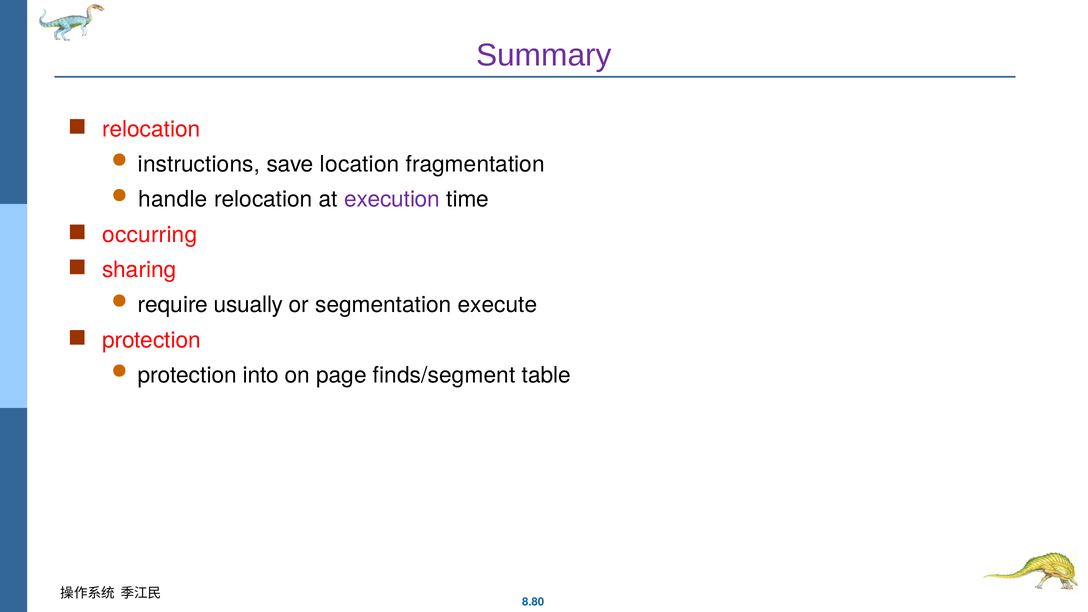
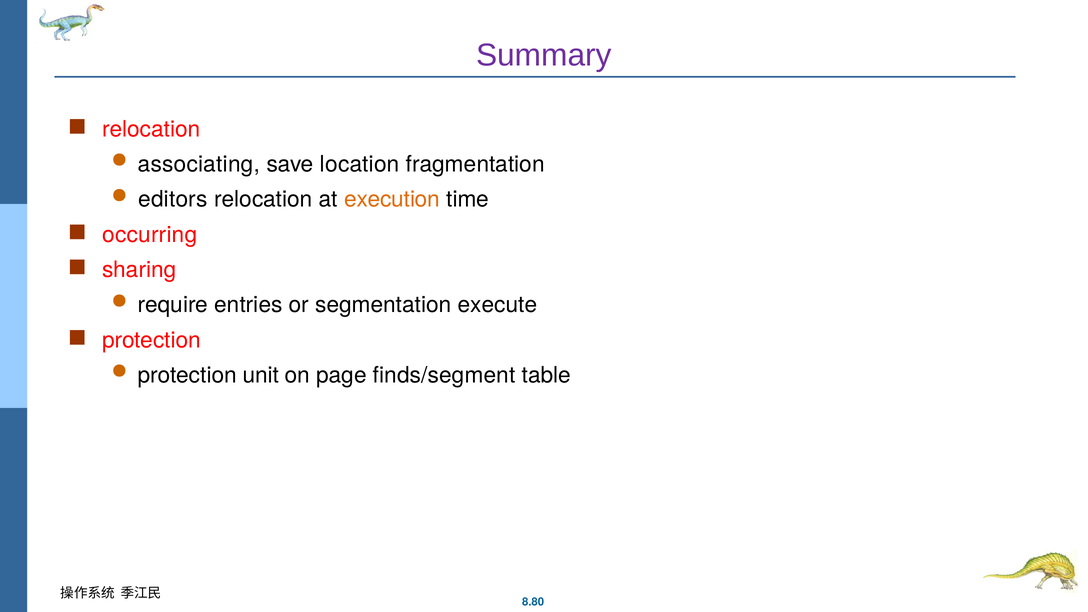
instructions: instructions -> associating (199, 164)
handle: handle -> editors (173, 199)
execution colour: purple -> orange (392, 199)
usually: usually -> entries (248, 305)
into: into -> unit (261, 375)
